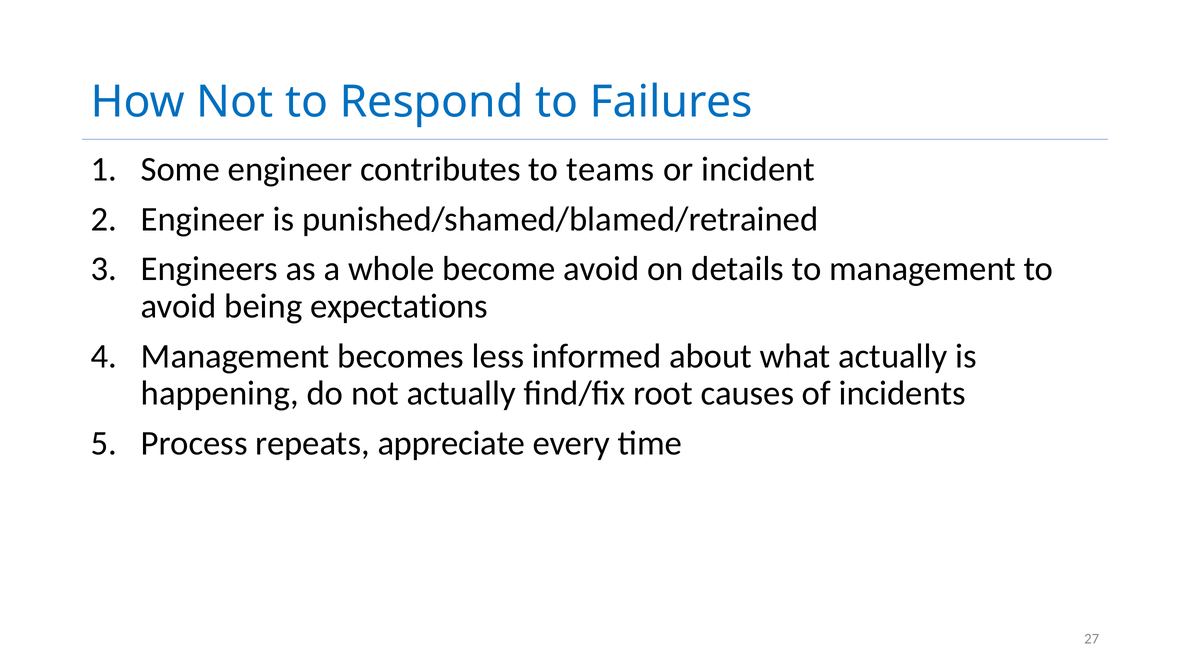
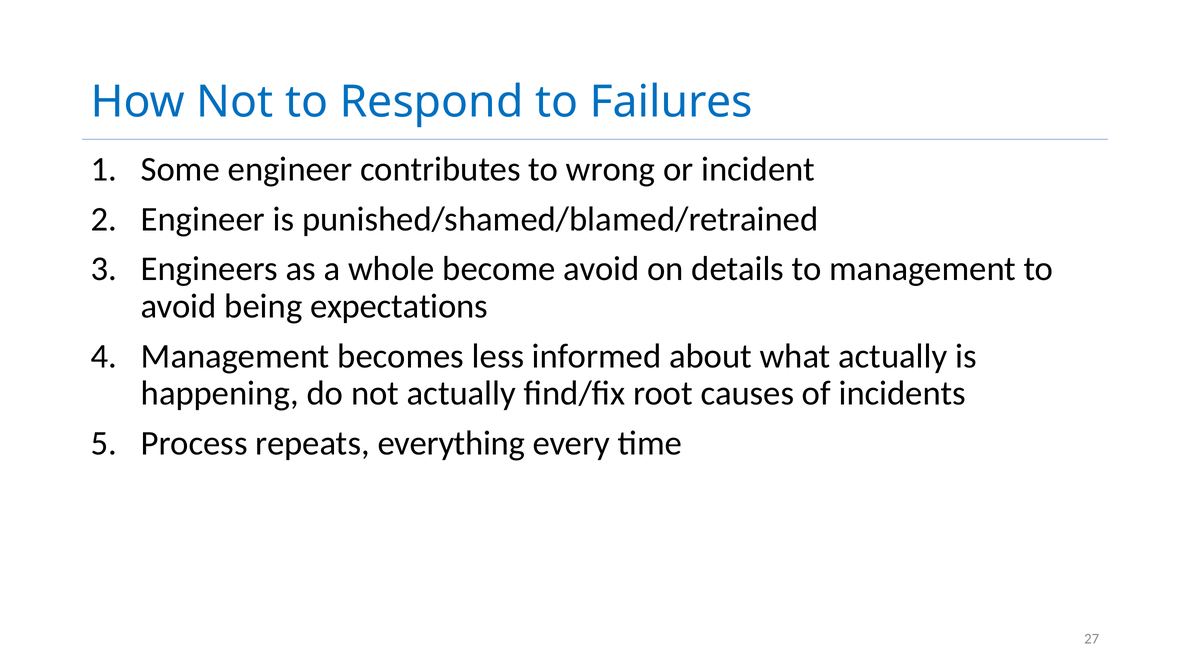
teams: teams -> wrong (611, 169)
appreciate: appreciate -> everything (451, 444)
